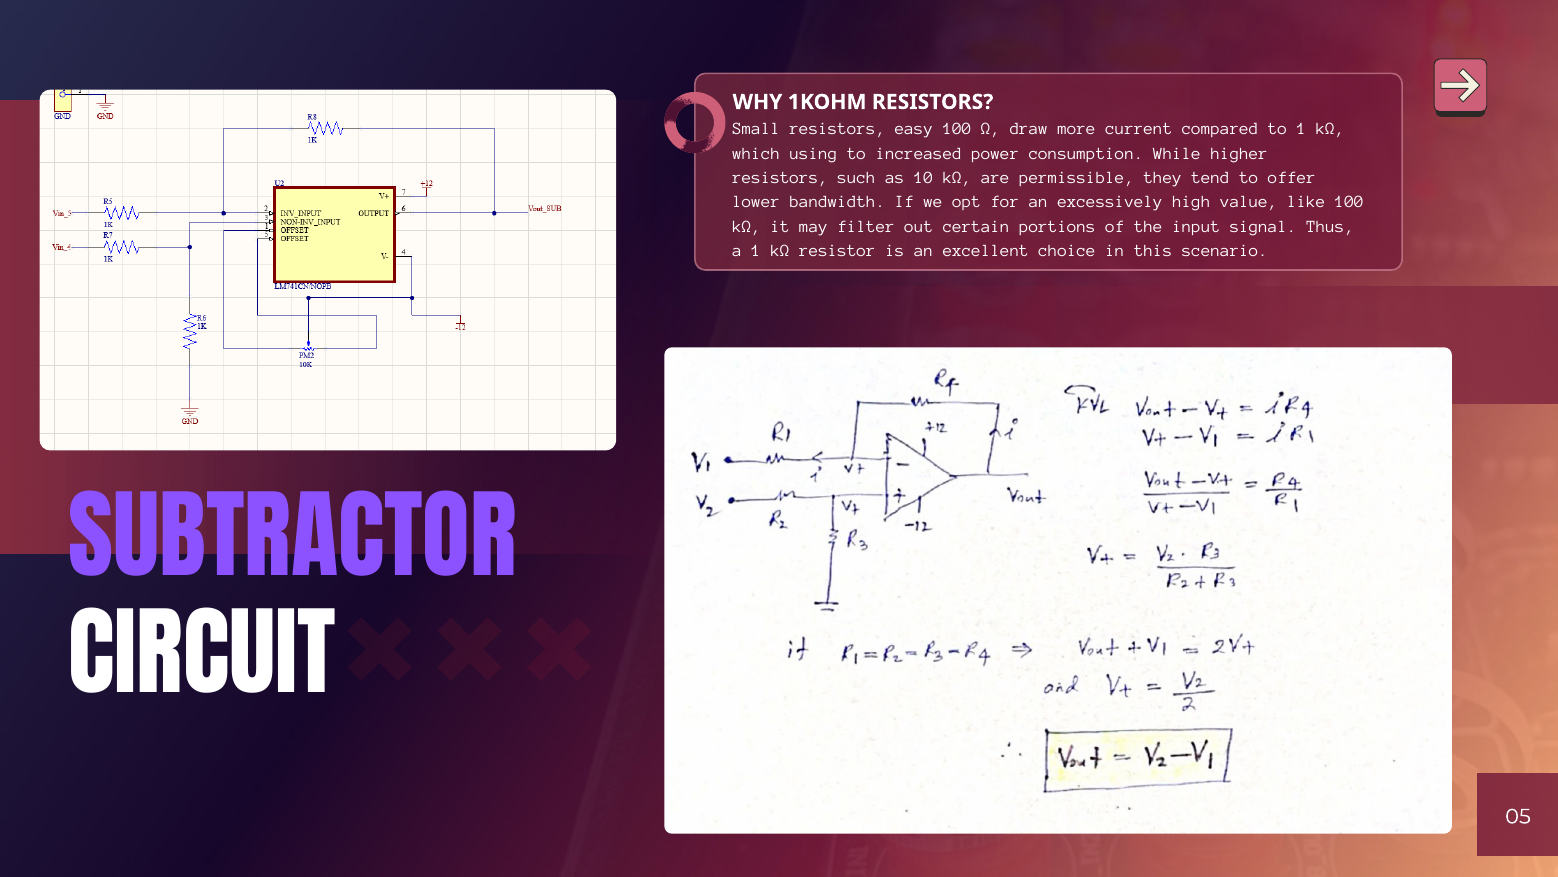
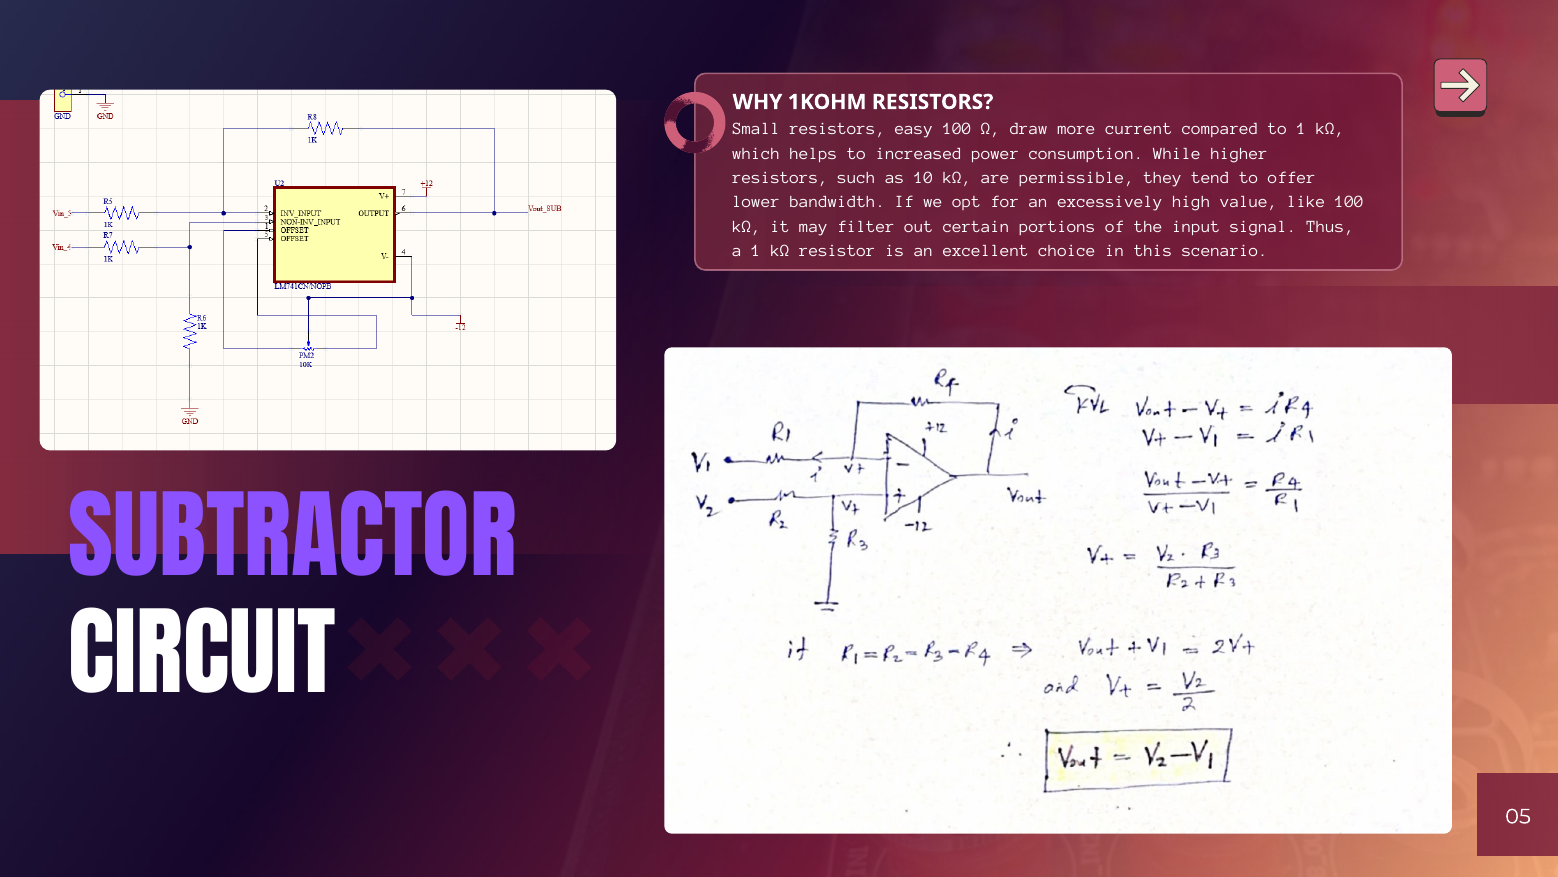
using: using -> helps (814, 153)
